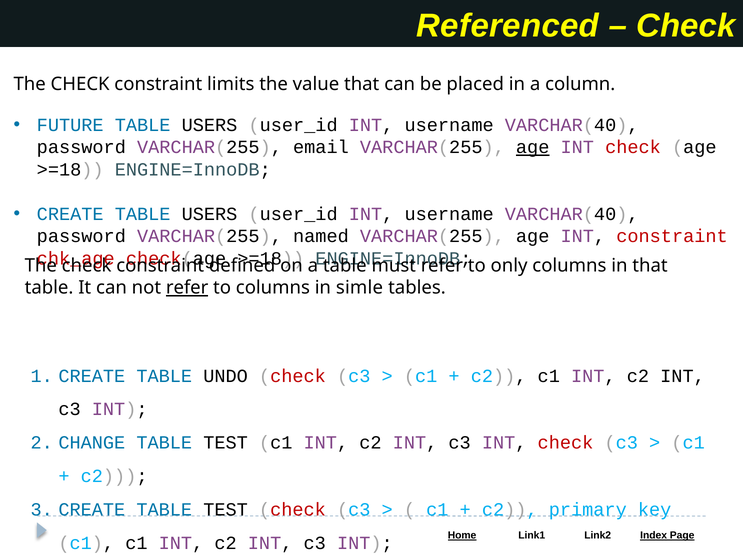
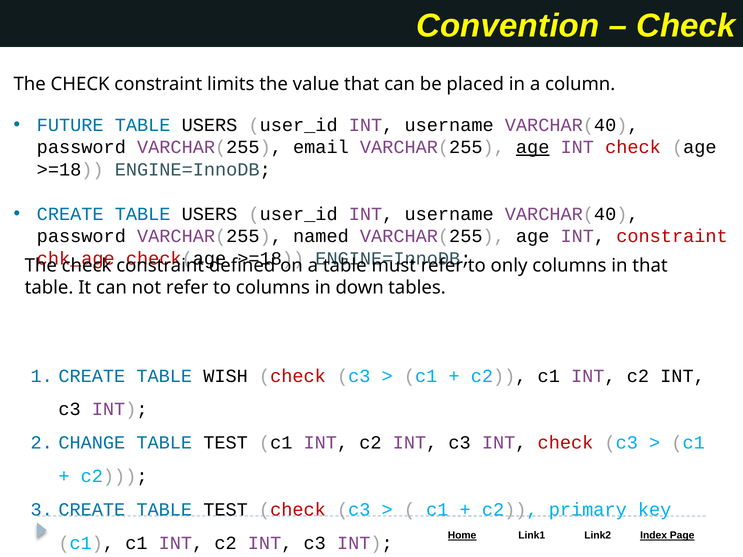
Referenced: Referenced -> Convention (508, 26)
refer underline: present -> none (187, 288)
simle: simle -> down (360, 288)
UNDO: UNDO -> WISH (226, 376)
